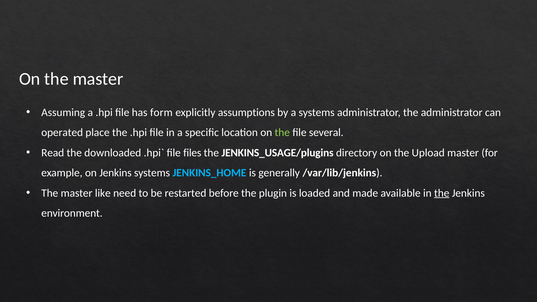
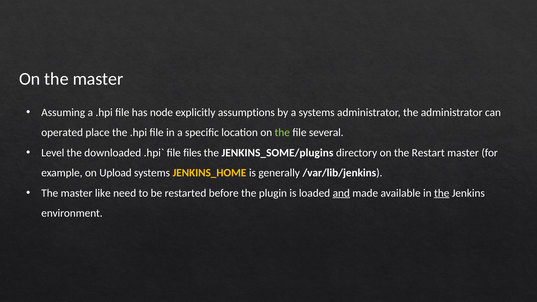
form: form -> node (161, 112)
Read: Read -> Level (53, 153)
JENKINS_USAGE/plugins: JENKINS_USAGE/plugins -> JENKINS_SOME/plugins (277, 153)
Upload: Upload -> Restart (428, 153)
on Jenkins: Jenkins -> Upload (115, 173)
JENKINS_HOME colour: light blue -> yellow (209, 173)
and underline: none -> present (341, 193)
